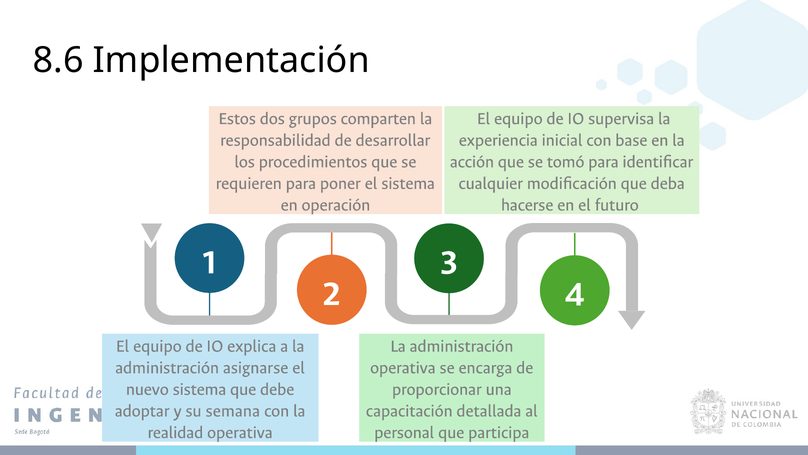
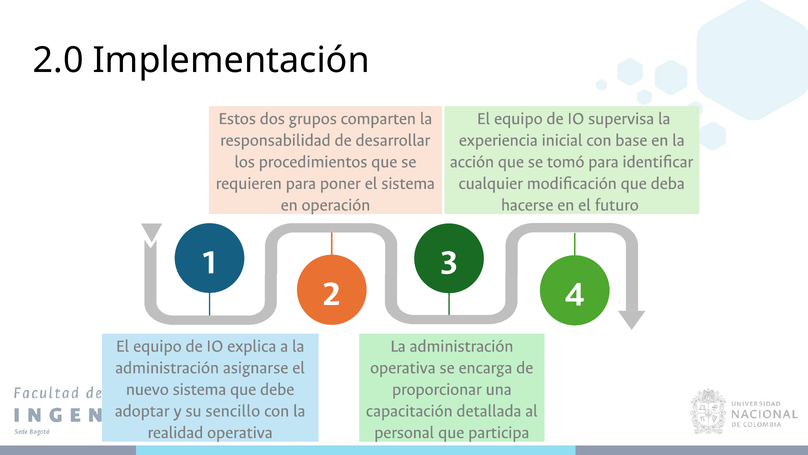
8.6: 8.6 -> 2.0 (58, 61)
semana: semana -> sencillo (233, 410)
